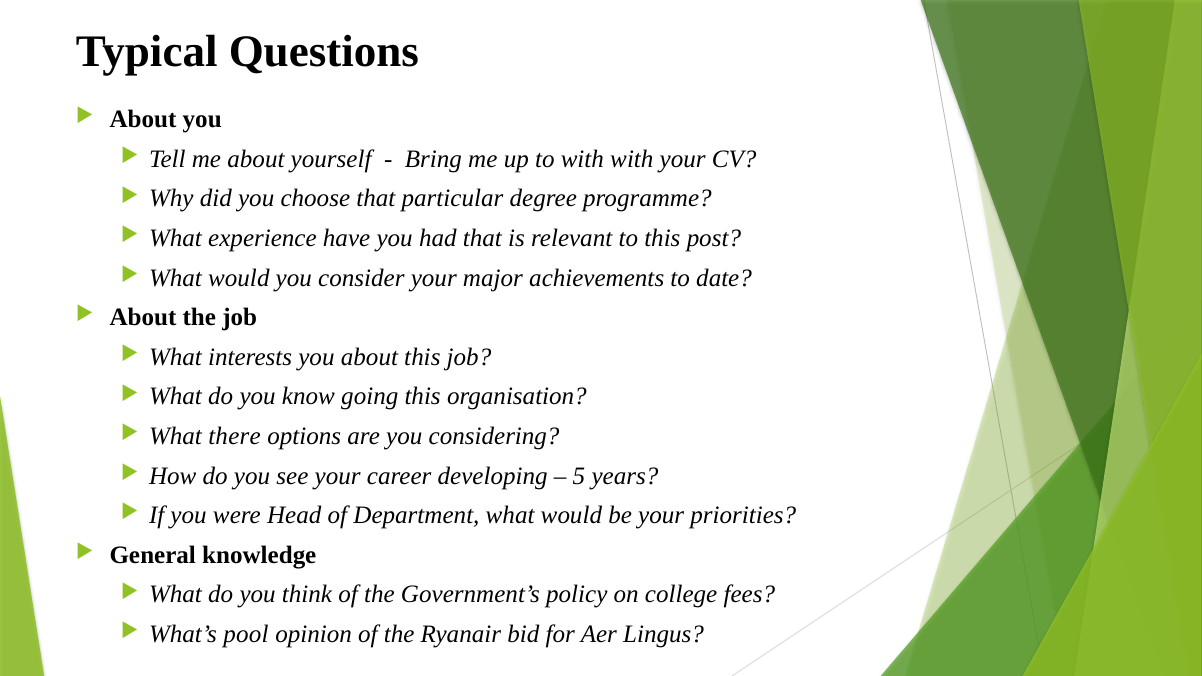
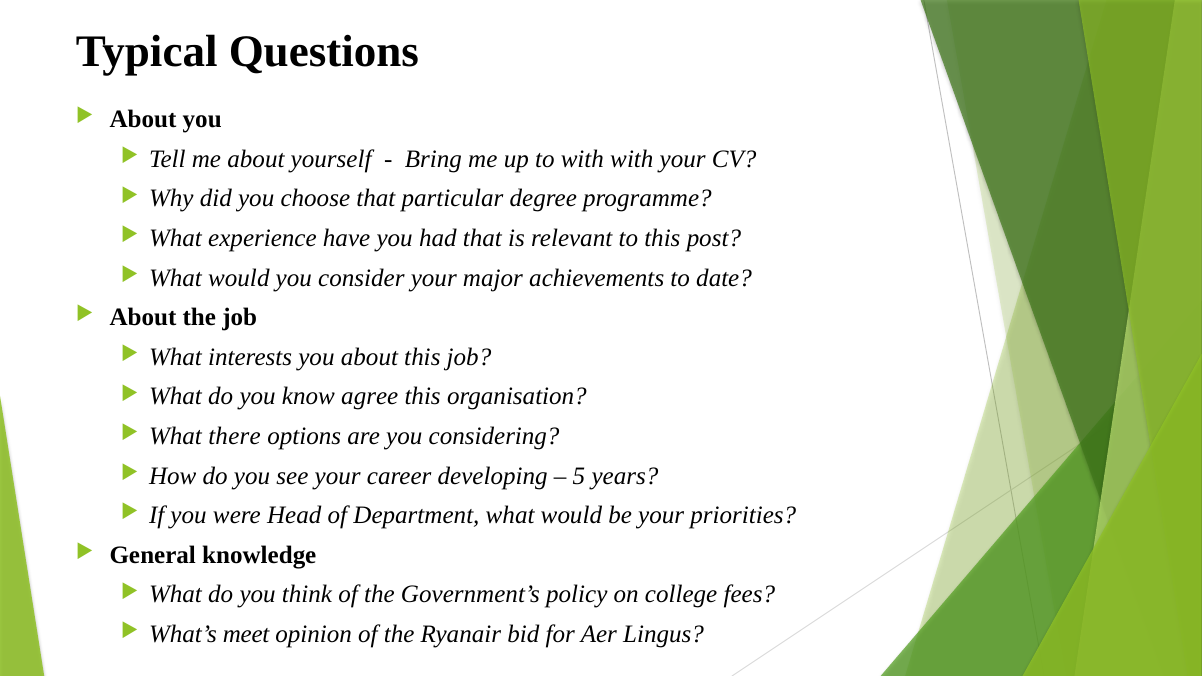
going: going -> agree (370, 397)
pool: pool -> meet (246, 634)
